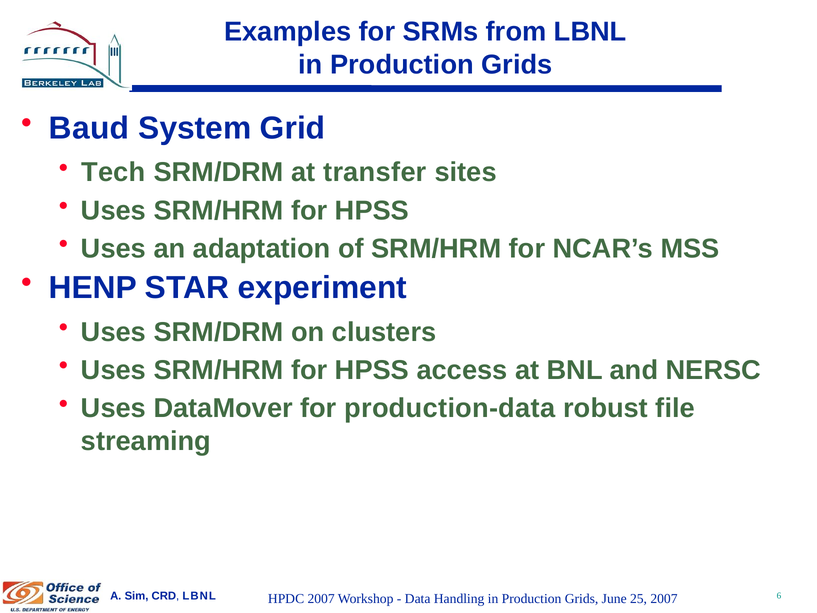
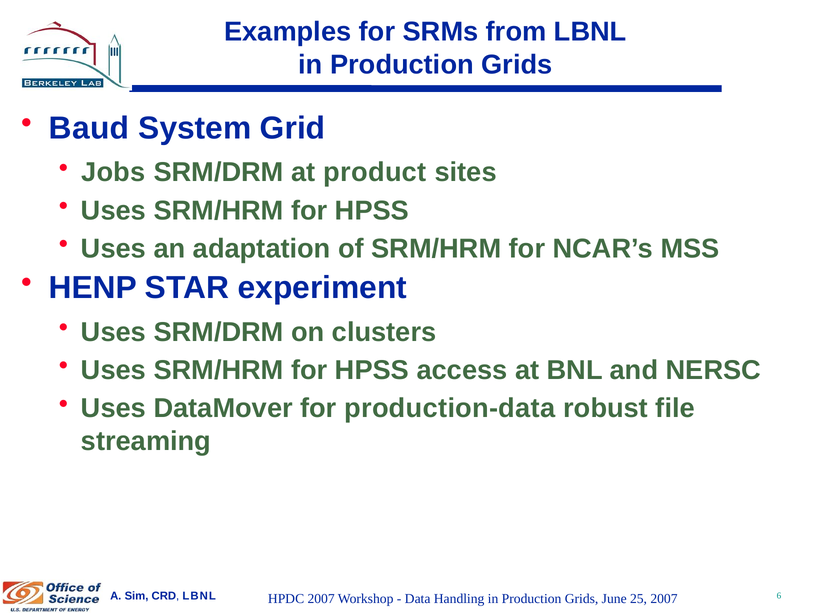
Tech: Tech -> Jobs (113, 172)
transfer: transfer -> product (375, 172)
